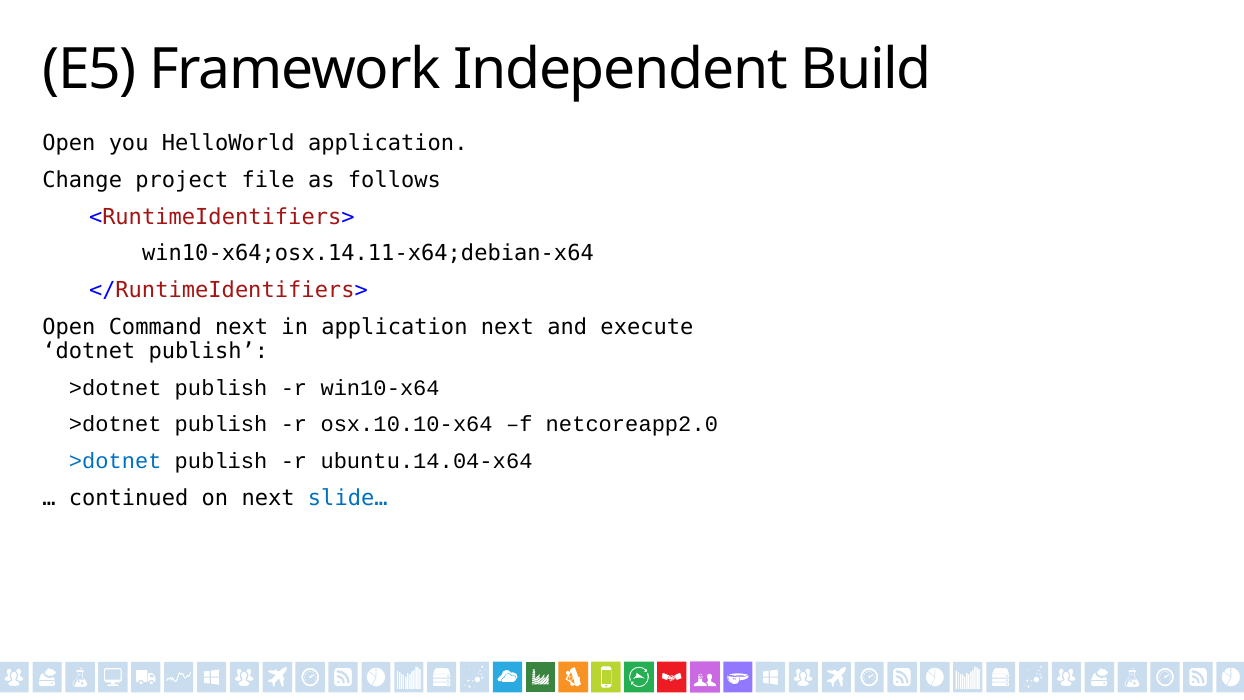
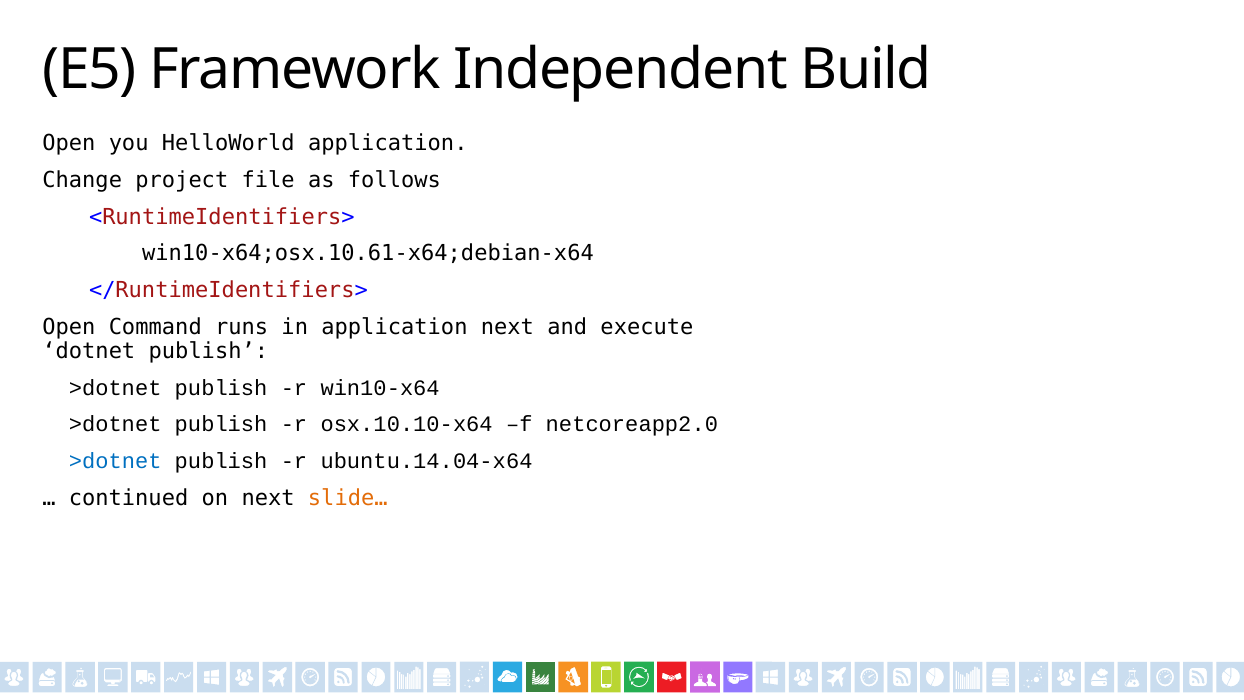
win10-x64;osx.14.11-x64;debian-x64: win10-x64;osx.14.11-x64;debian-x64 -> win10-x64;osx.10.61-x64;debian-x64 (368, 254)
Command next: next -> runs (242, 327)
slide… colour: blue -> orange (348, 498)
